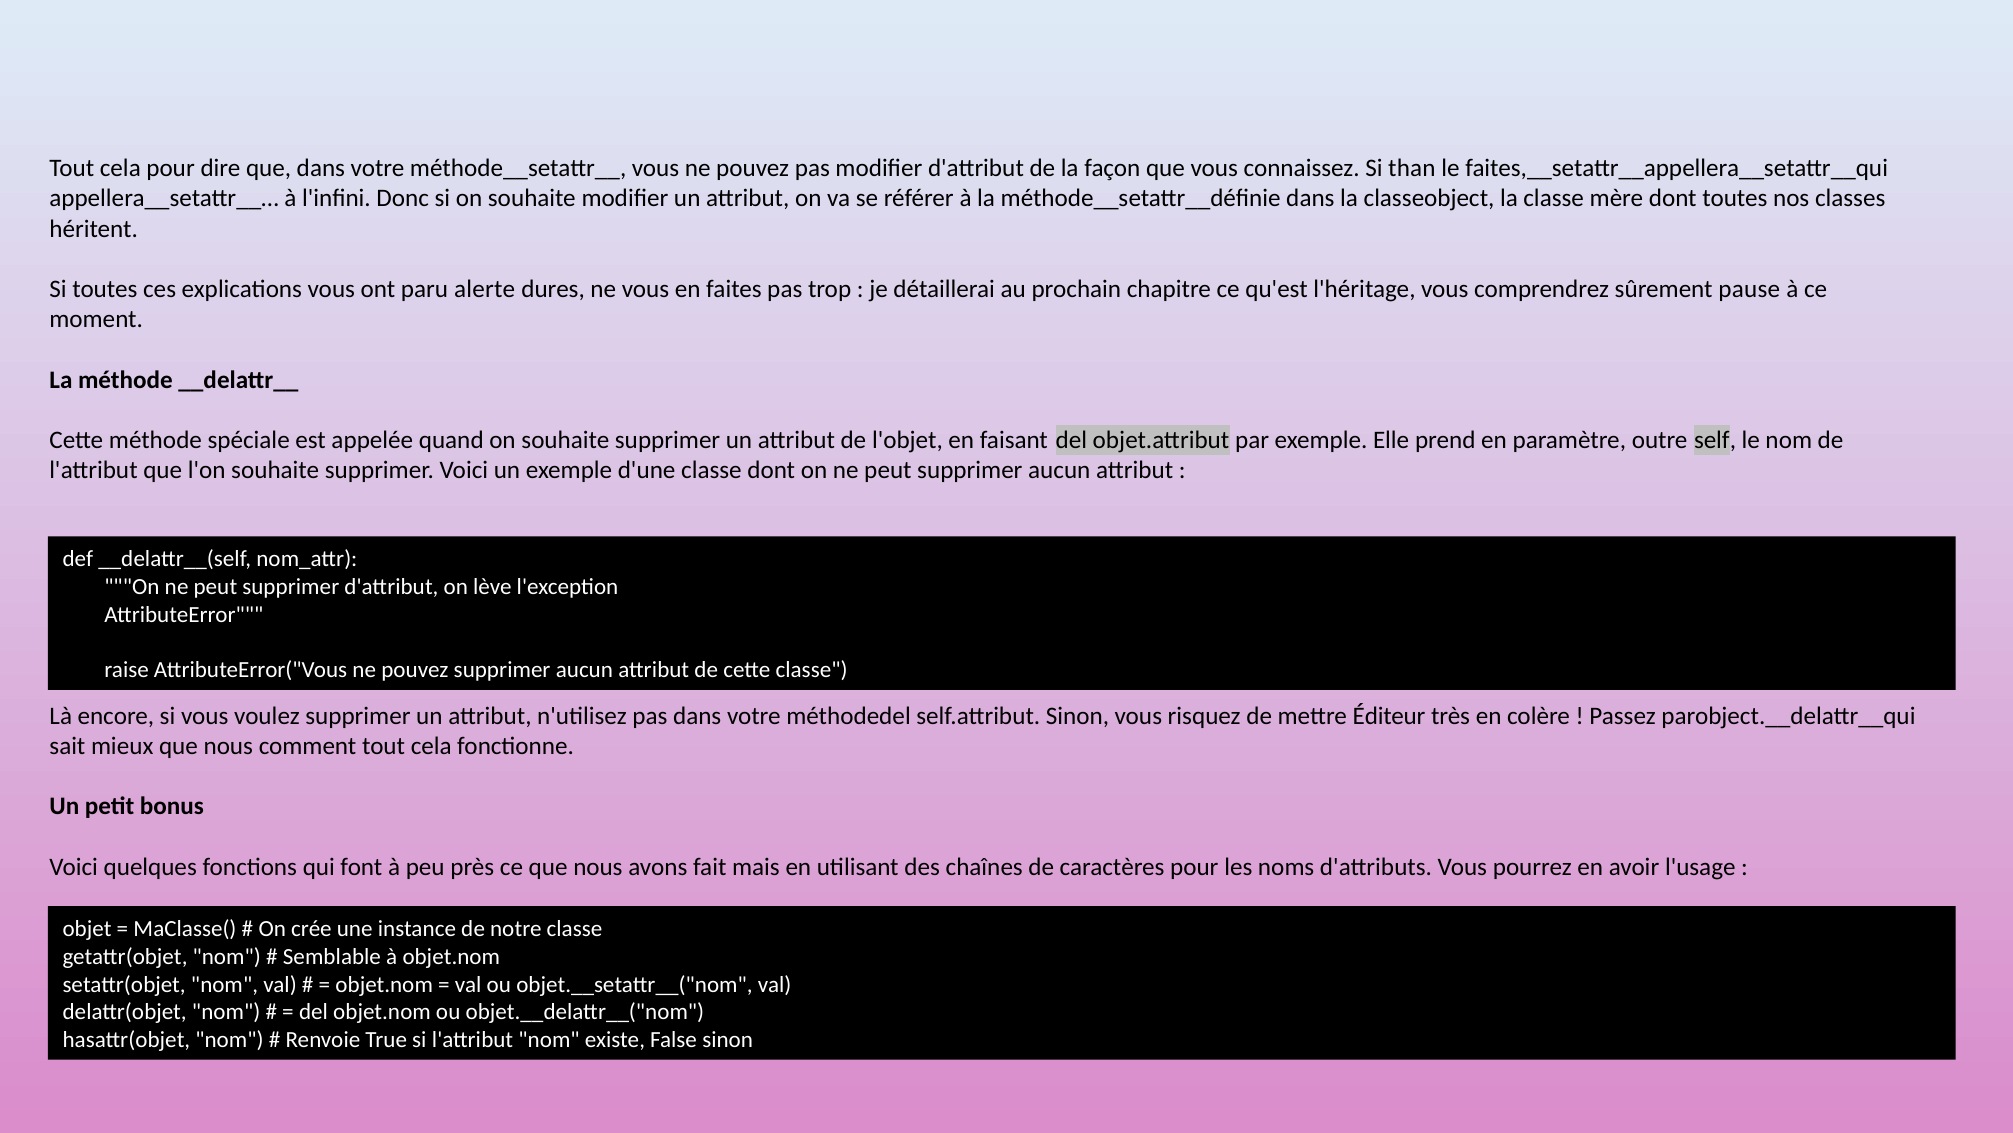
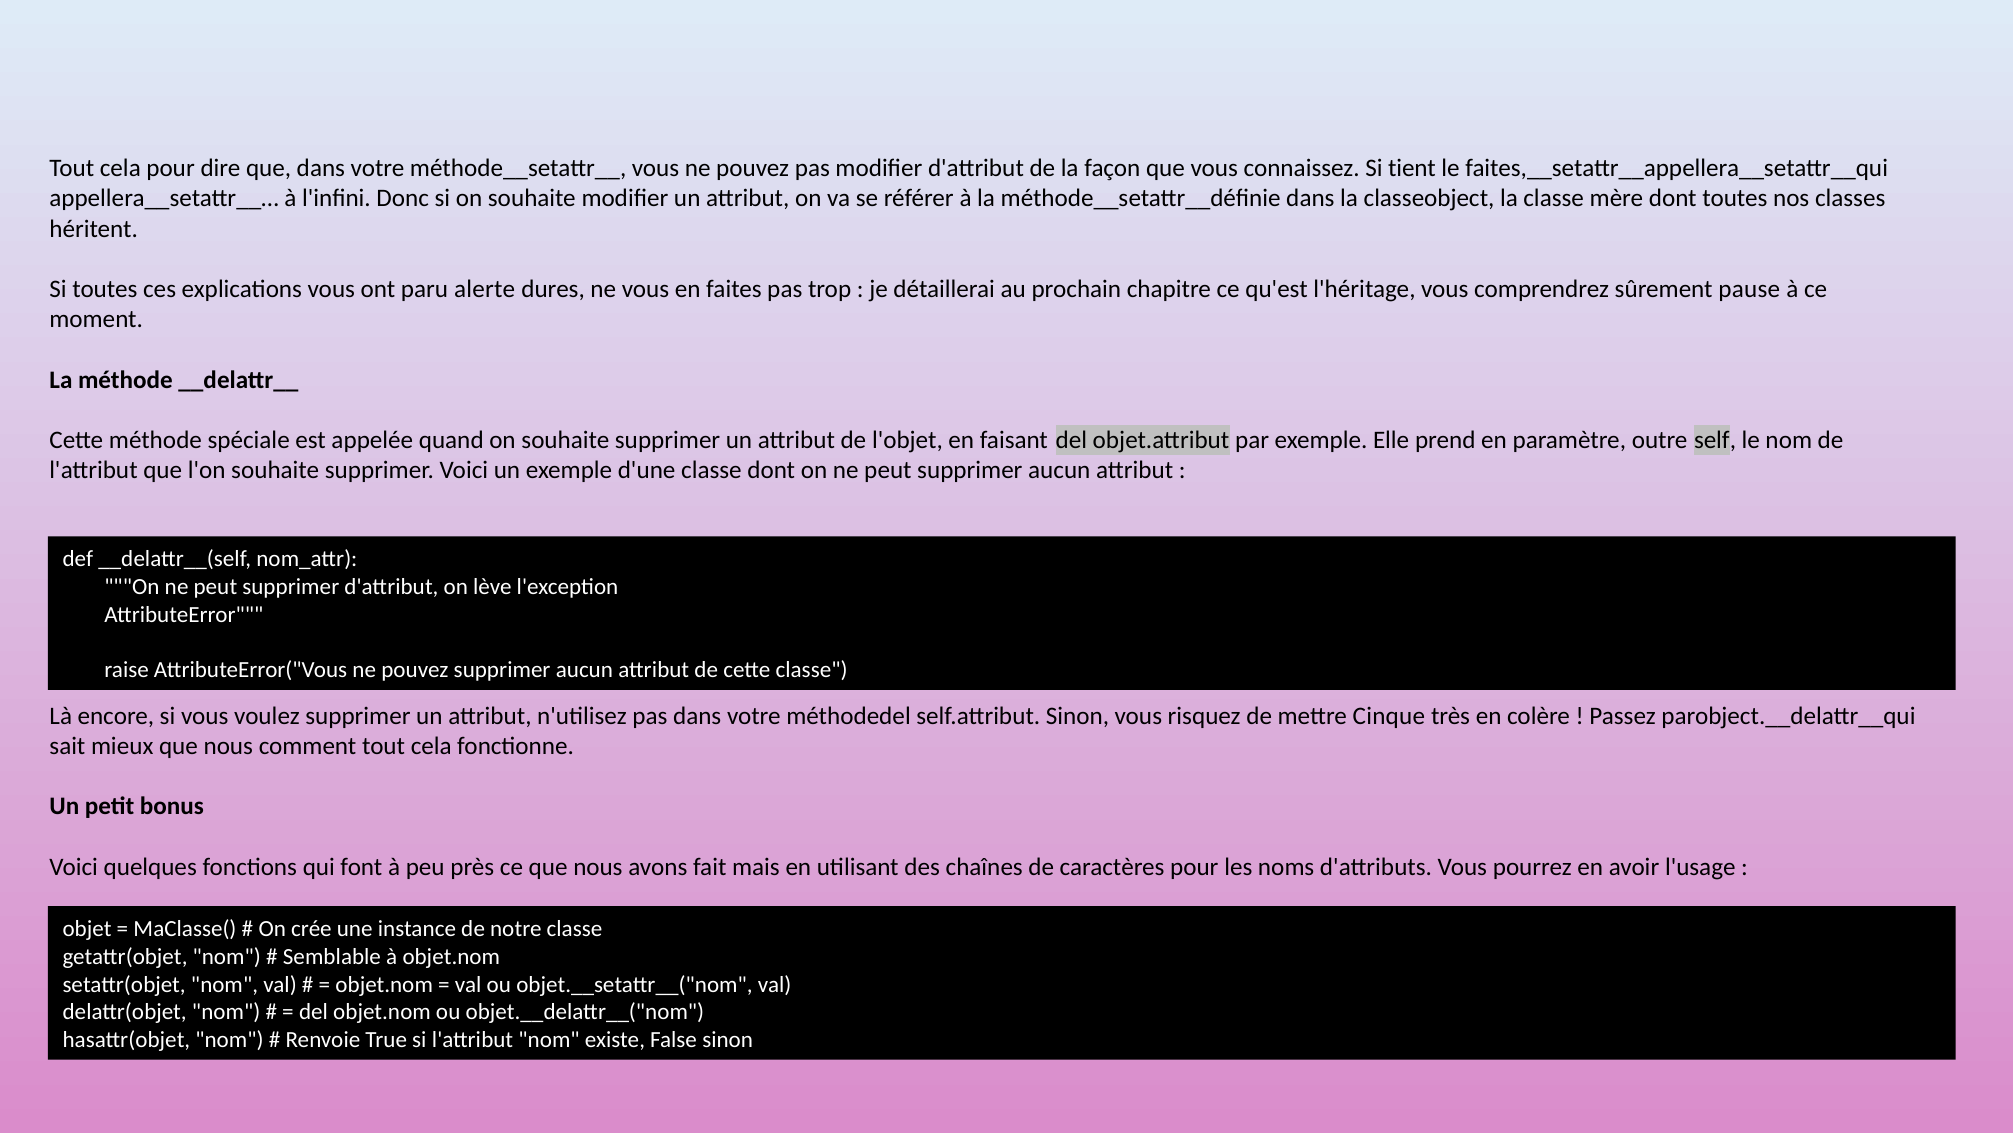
than: than -> tient (1412, 168)
Éditeur: Éditeur -> Cinque (1389, 715)
